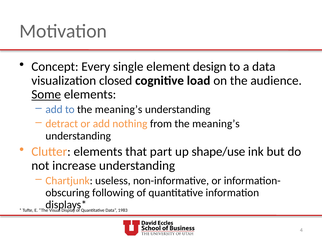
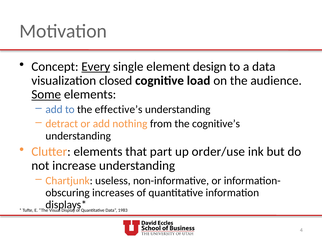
Every underline: none -> present (96, 67)
to the meaning’s: meaning’s -> effective’s (119, 110)
from the meaning’s: meaning’s -> cognitive’s (216, 124)
shape/use: shape/use -> order/use (218, 152)
following: following -> increases (113, 193)
